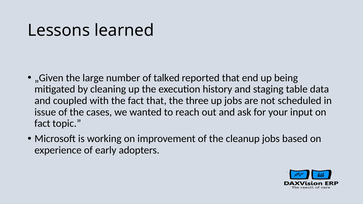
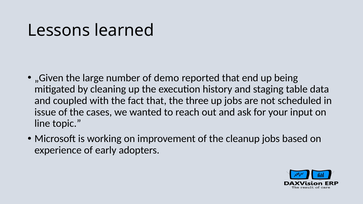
talked: talked -> demo (166, 78)
fact: fact -> line (42, 124)
